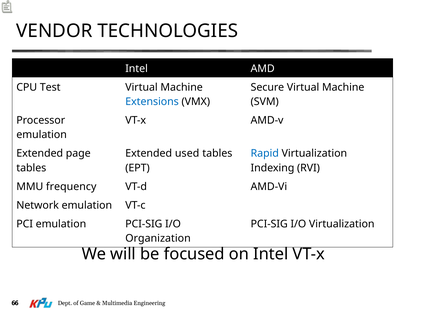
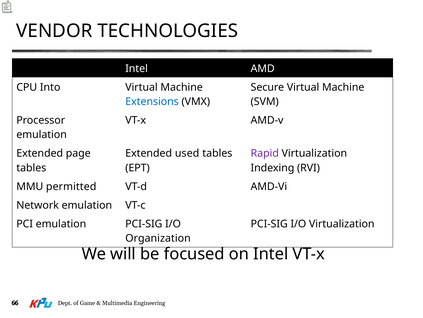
Test: Test -> Into (50, 87)
Rapid colour: blue -> purple (265, 153)
frequency: frequency -> permitted (71, 186)
